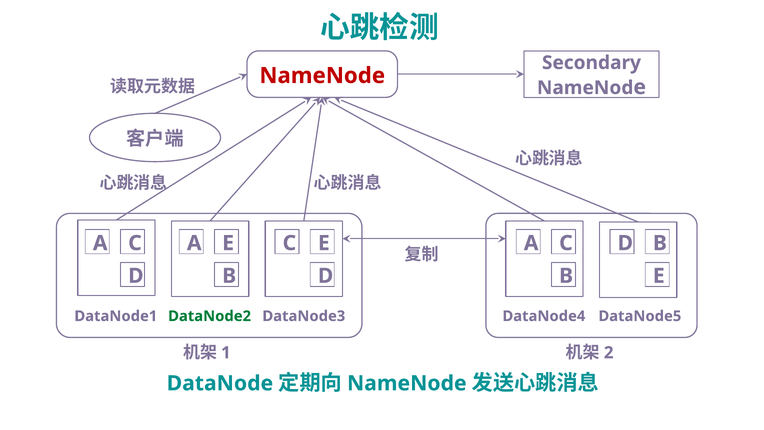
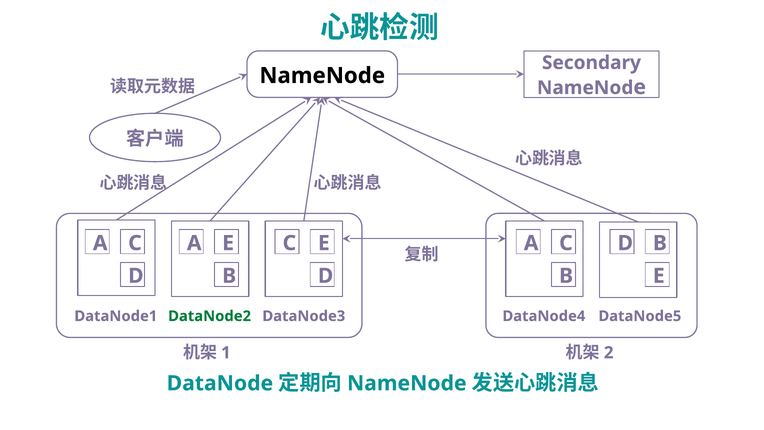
NameNode colour: red -> black (322, 76)
